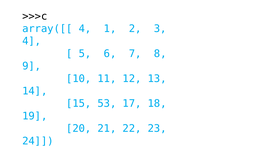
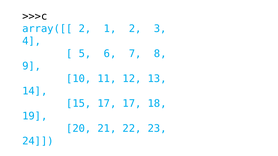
array([[ 4: 4 -> 2 (85, 29)
15 53: 53 -> 17 (107, 104)
